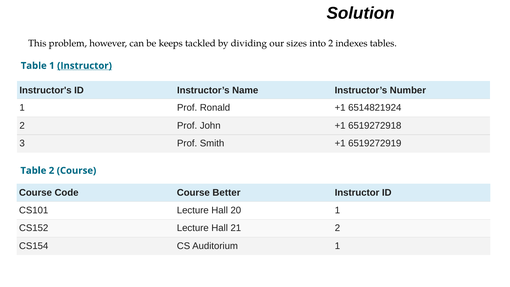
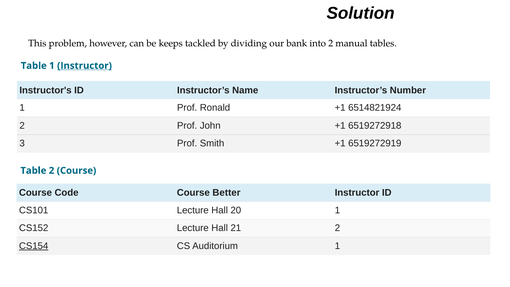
sizes: sizes -> bank (297, 43)
indexes: indexes -> manual (351, 43)
CS154 underline: none -> present (34, 246)
